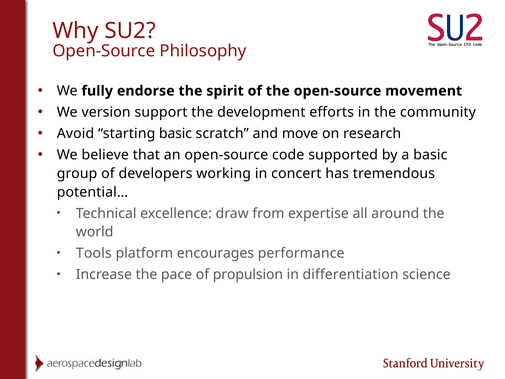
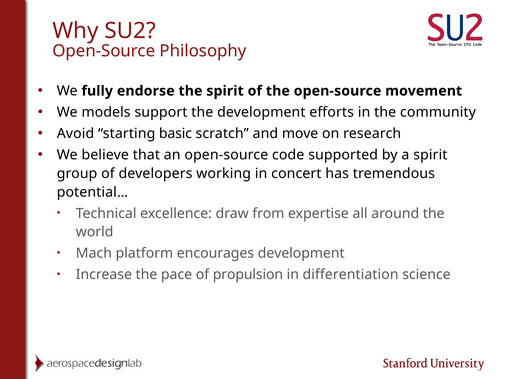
version: version -> models (106, 112)
a basic: basic -> spirit (430, 155)
Tools: Tools -> Mach (94, 253)
encourages performance: performance -> development (301, 253)
